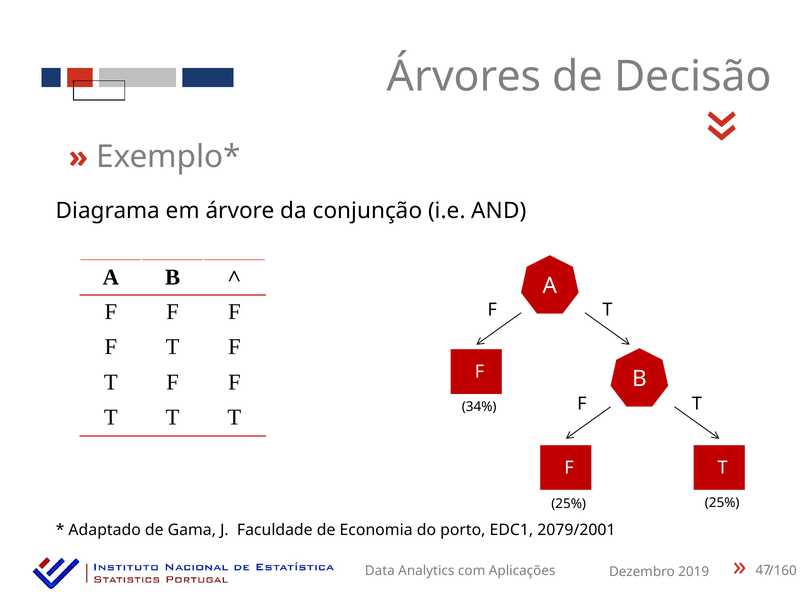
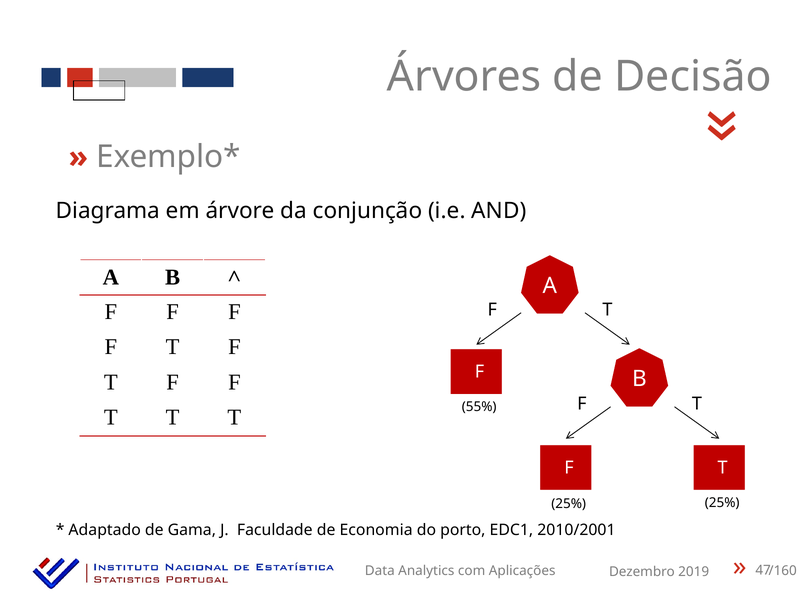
34%: 34% -> 55% (479, 407)
2079/2001: 2079/2001 -> 2010/2001 (576, 530)
